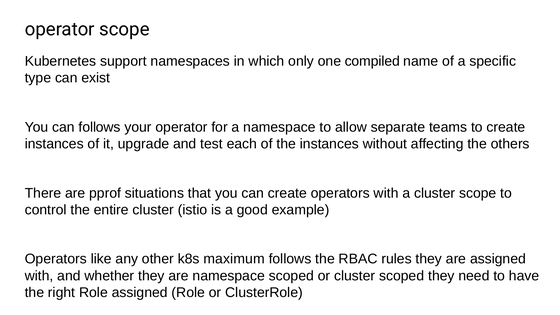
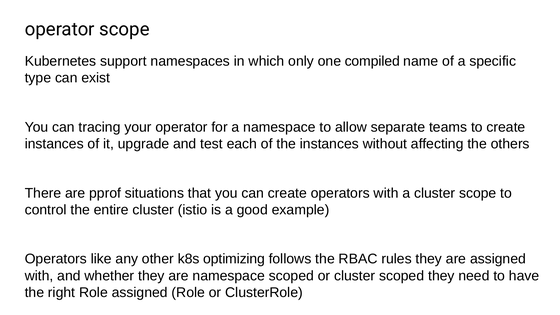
can follows: follows -> tracing (100, 127)
maximum: maximum -> optimizing (234, 259)
